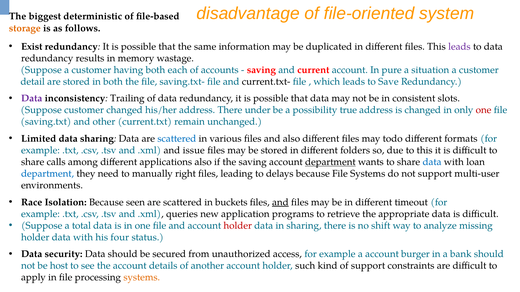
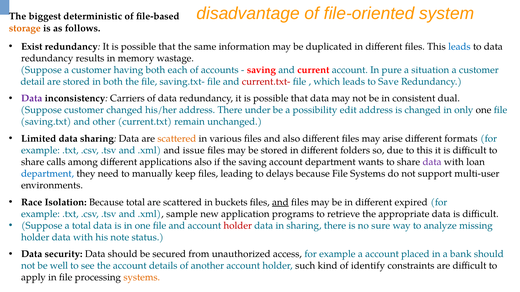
leads colour: purple -> blue (459, 47)
current.txt- colour: black -> red (266, 82)
Trailing: Trailing -> Carriers (127, 99)
slots: slots -> dual (449, 99)
true: true -> edit (348, 110)
one colour: red -> black (484, 110)
scattered colour: blue -> orange (177, 139)
todo: todo -> arise (393, 139)
department underline: present -> none (330, 162)
data colour: blue -> purple (432, 162)
right: right -> keep (185, 174)
Because seen: seen -> total (136, 203)
timeout: timeout -> expired (411, 203)
queries: queries -> sample (182, 214)
shift: shift -> sure (381, 226)
four: four -> note (120, 238)
burger: burger -> placed (415, 255)
host: host -> well (59, 266)
of support: support -> identify (368, 266)
